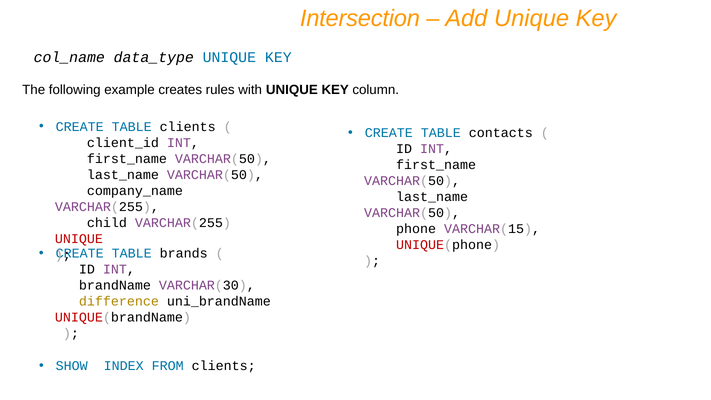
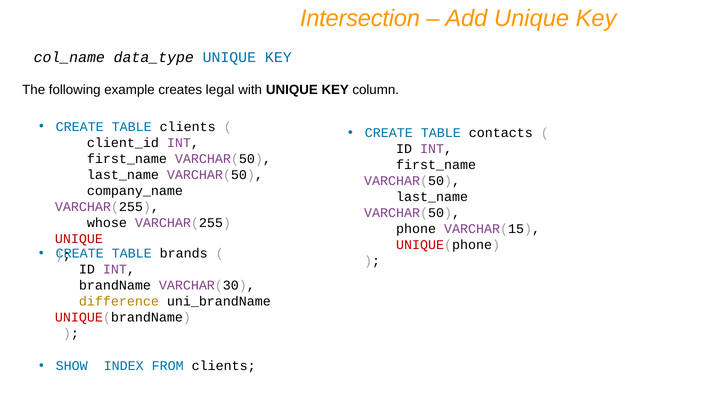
rules: rules -> legal (220, 90)
child: child -> whose (107, 223)
